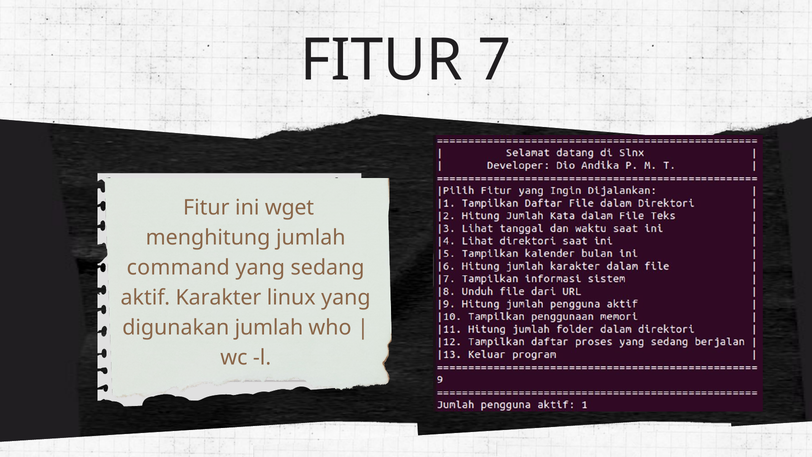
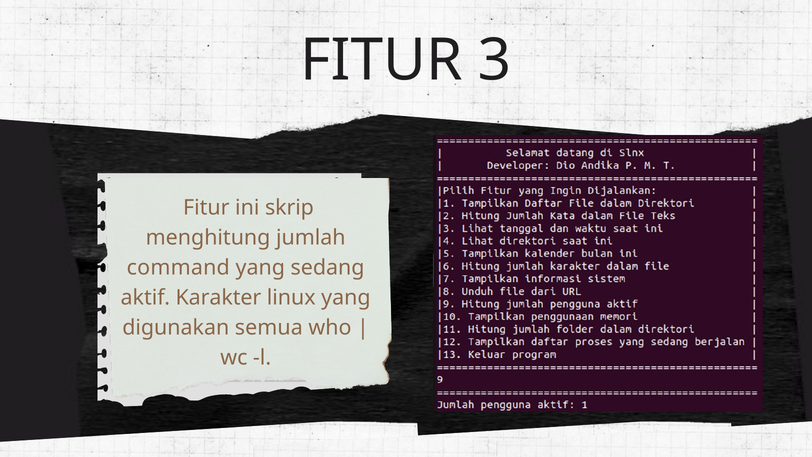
7: 7 -> 3 (495, 61)
wget: wget -> skrip (289, 207)
digunakan jumlah: jumlah -> semua (269, 327)
